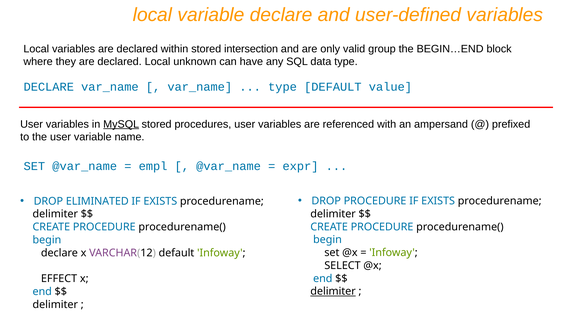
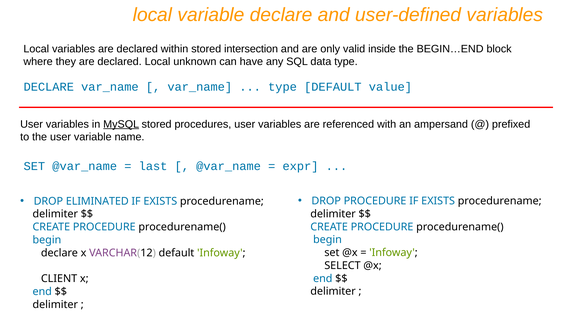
group: group -> inside (382, 49)
empl: empl -> last (153, 166)
EFFECT: EFFECT -> CLIENT (59, 279)
delimiter underline: present -> none (333, 291)
